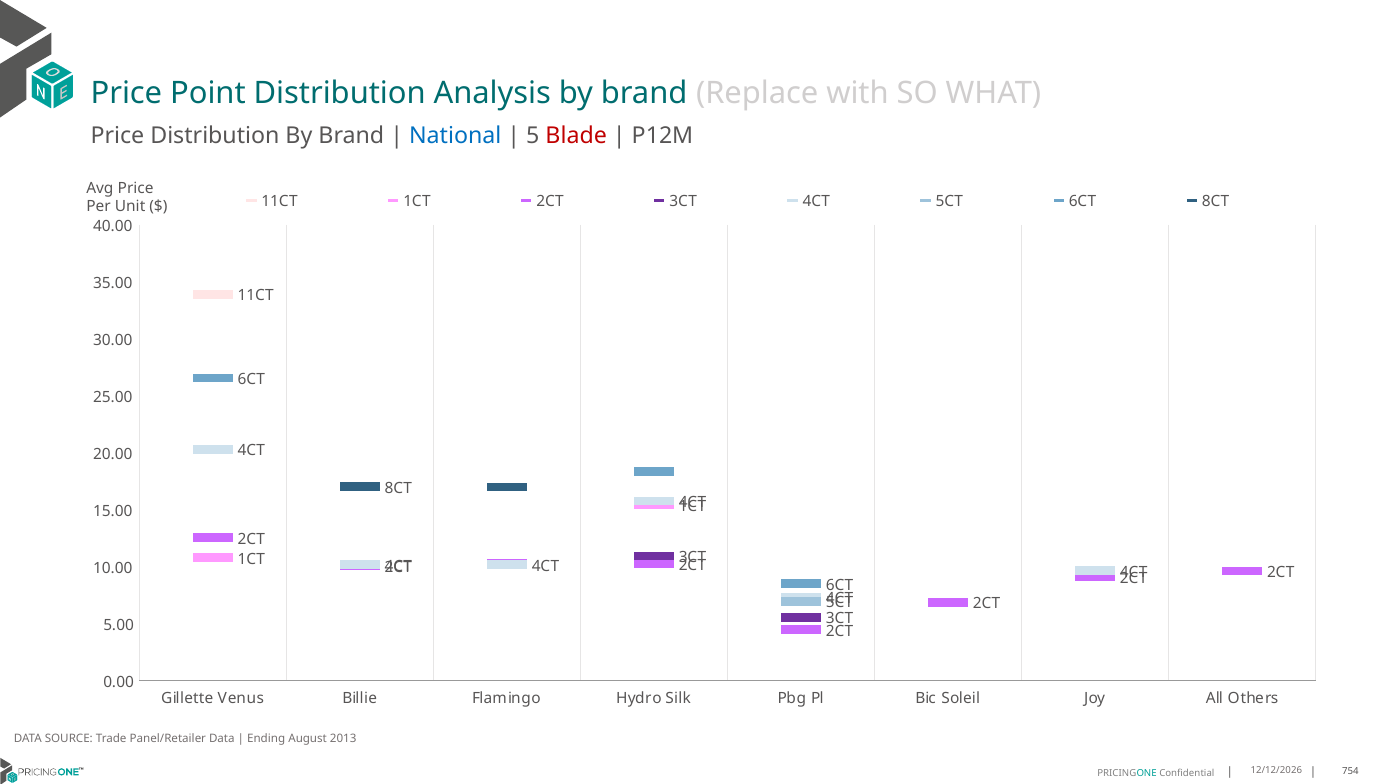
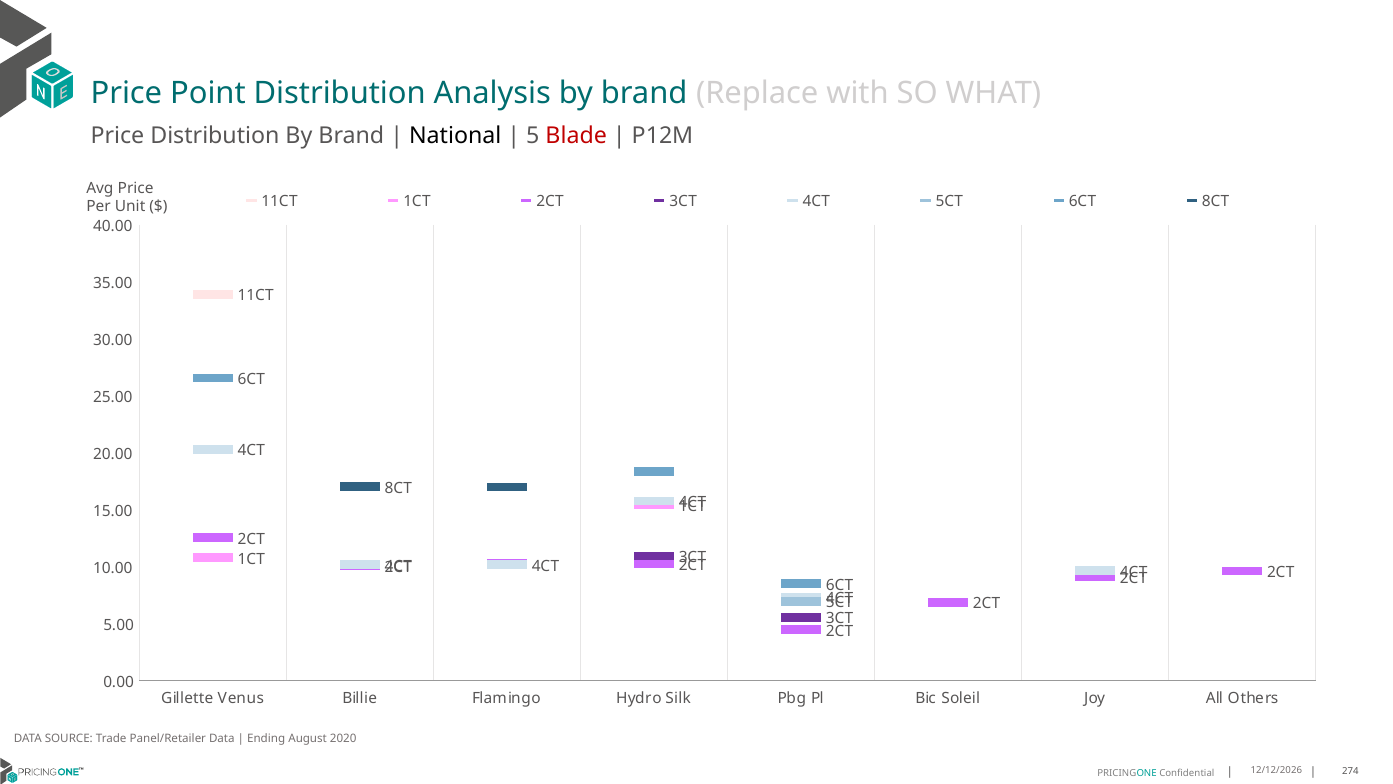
National colour: blue -> black (455, 136)
2013: 2013 -> 2020 (343, 738)
754: 754 -> 274 (1350, 770)
